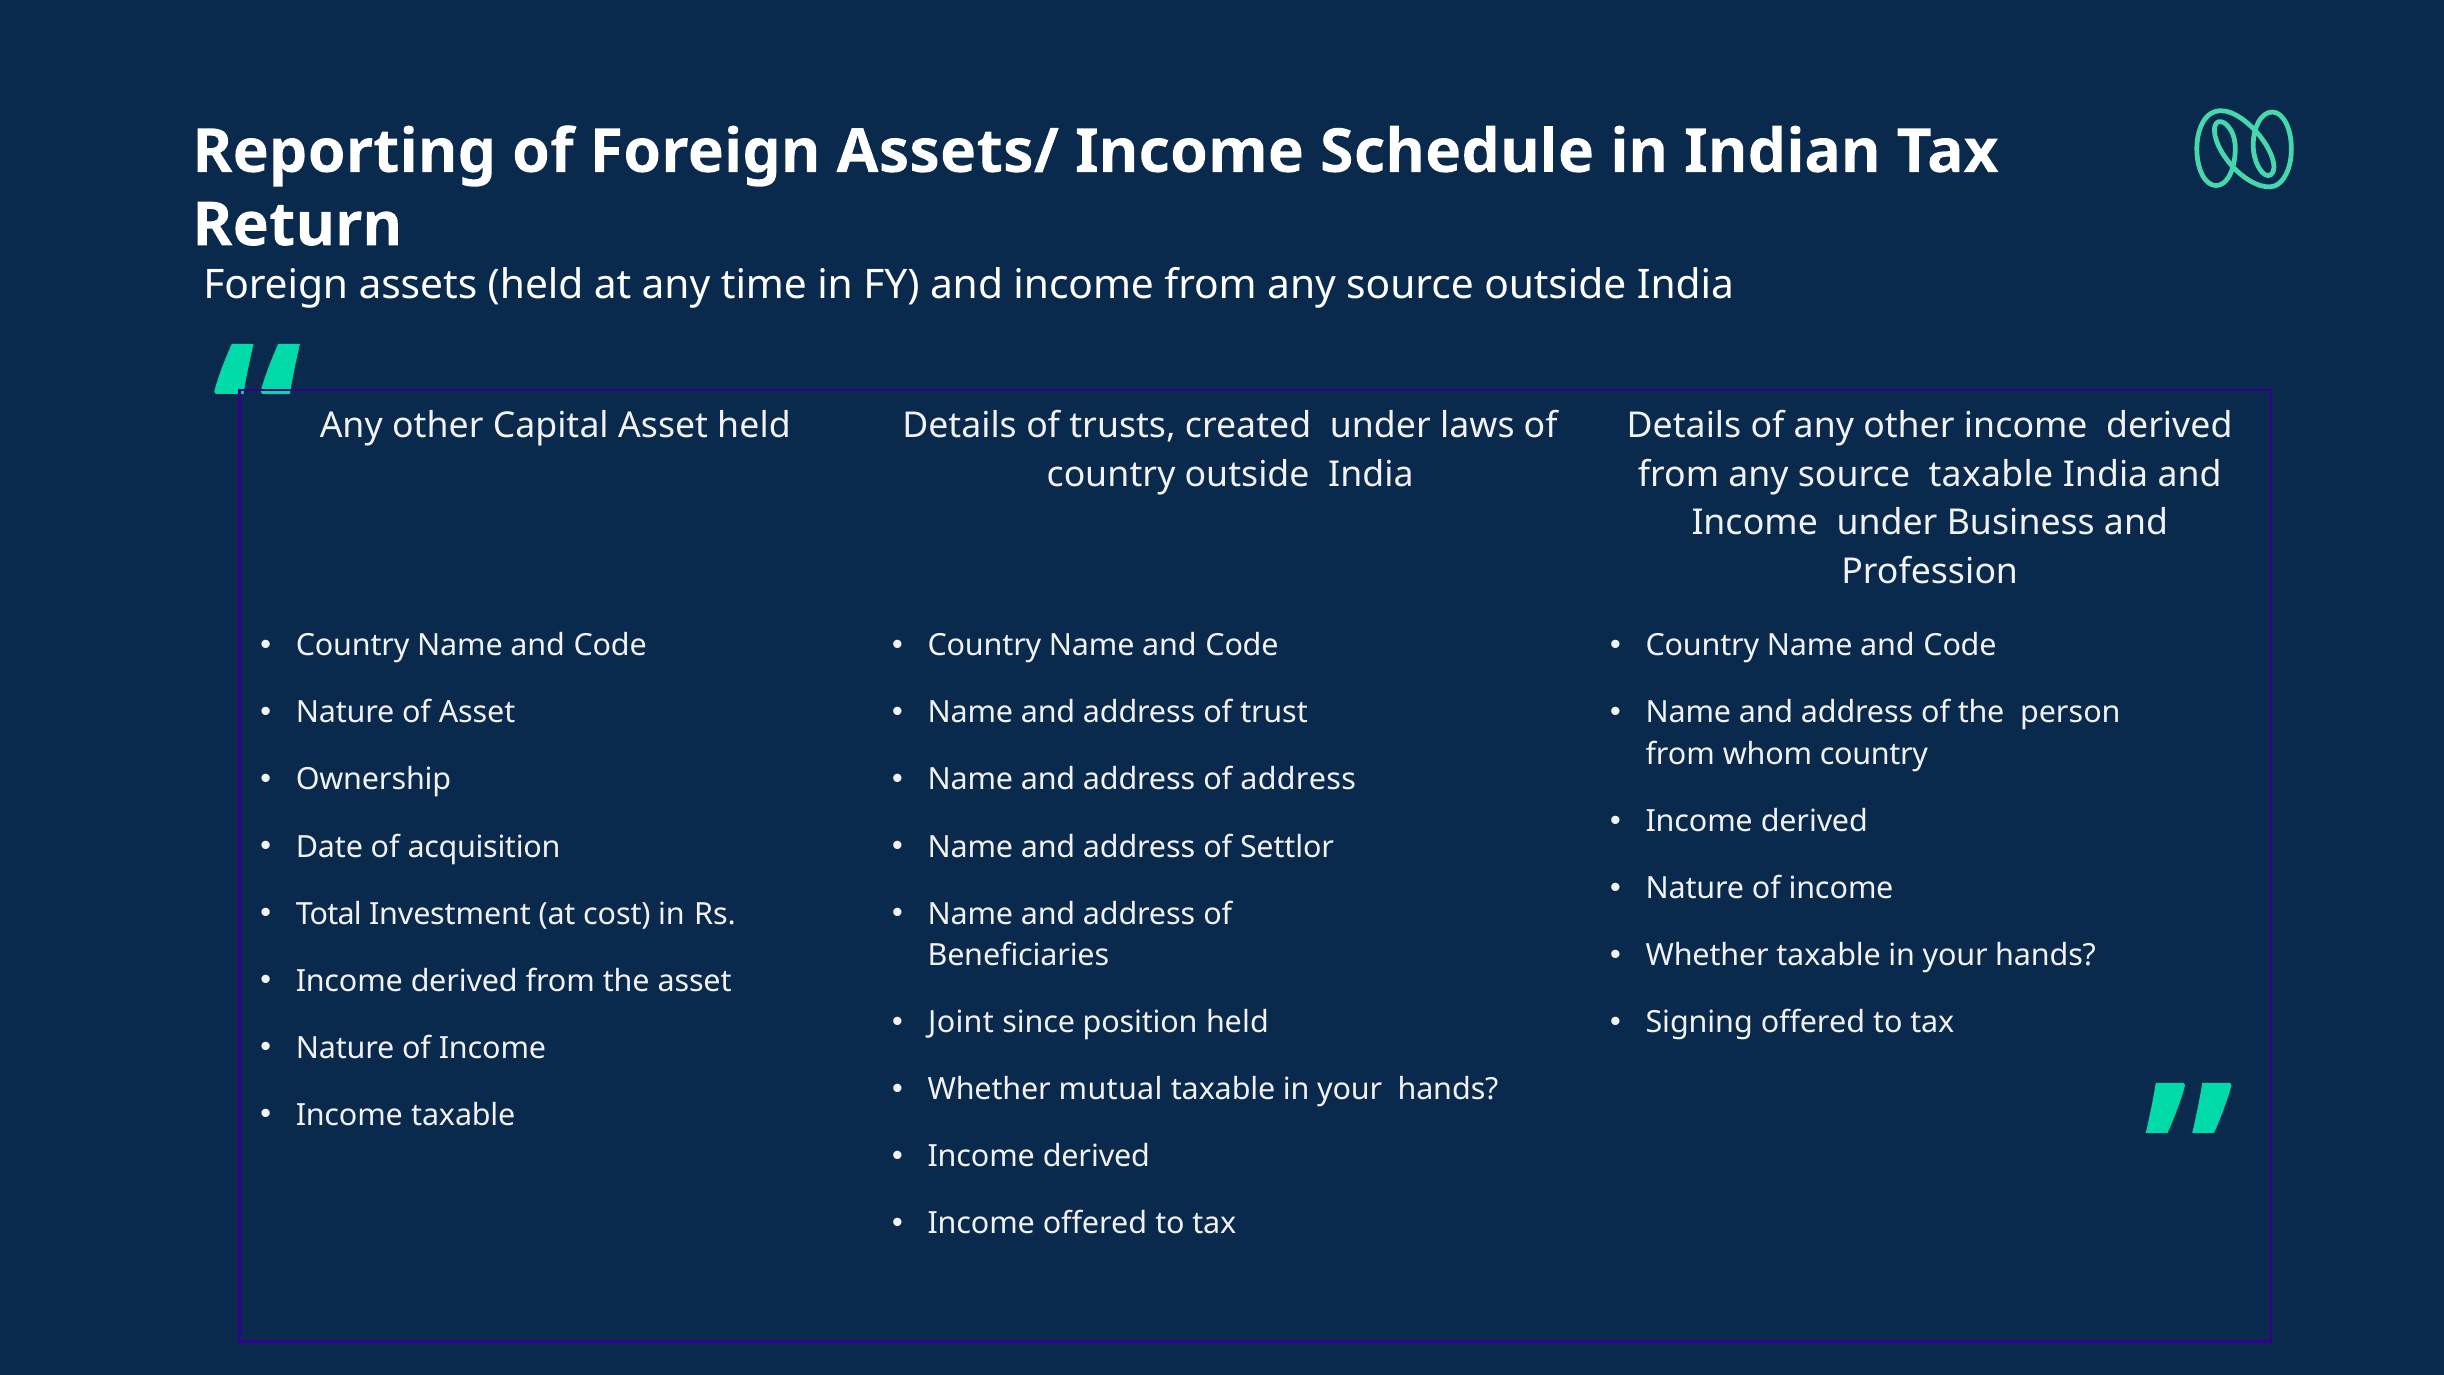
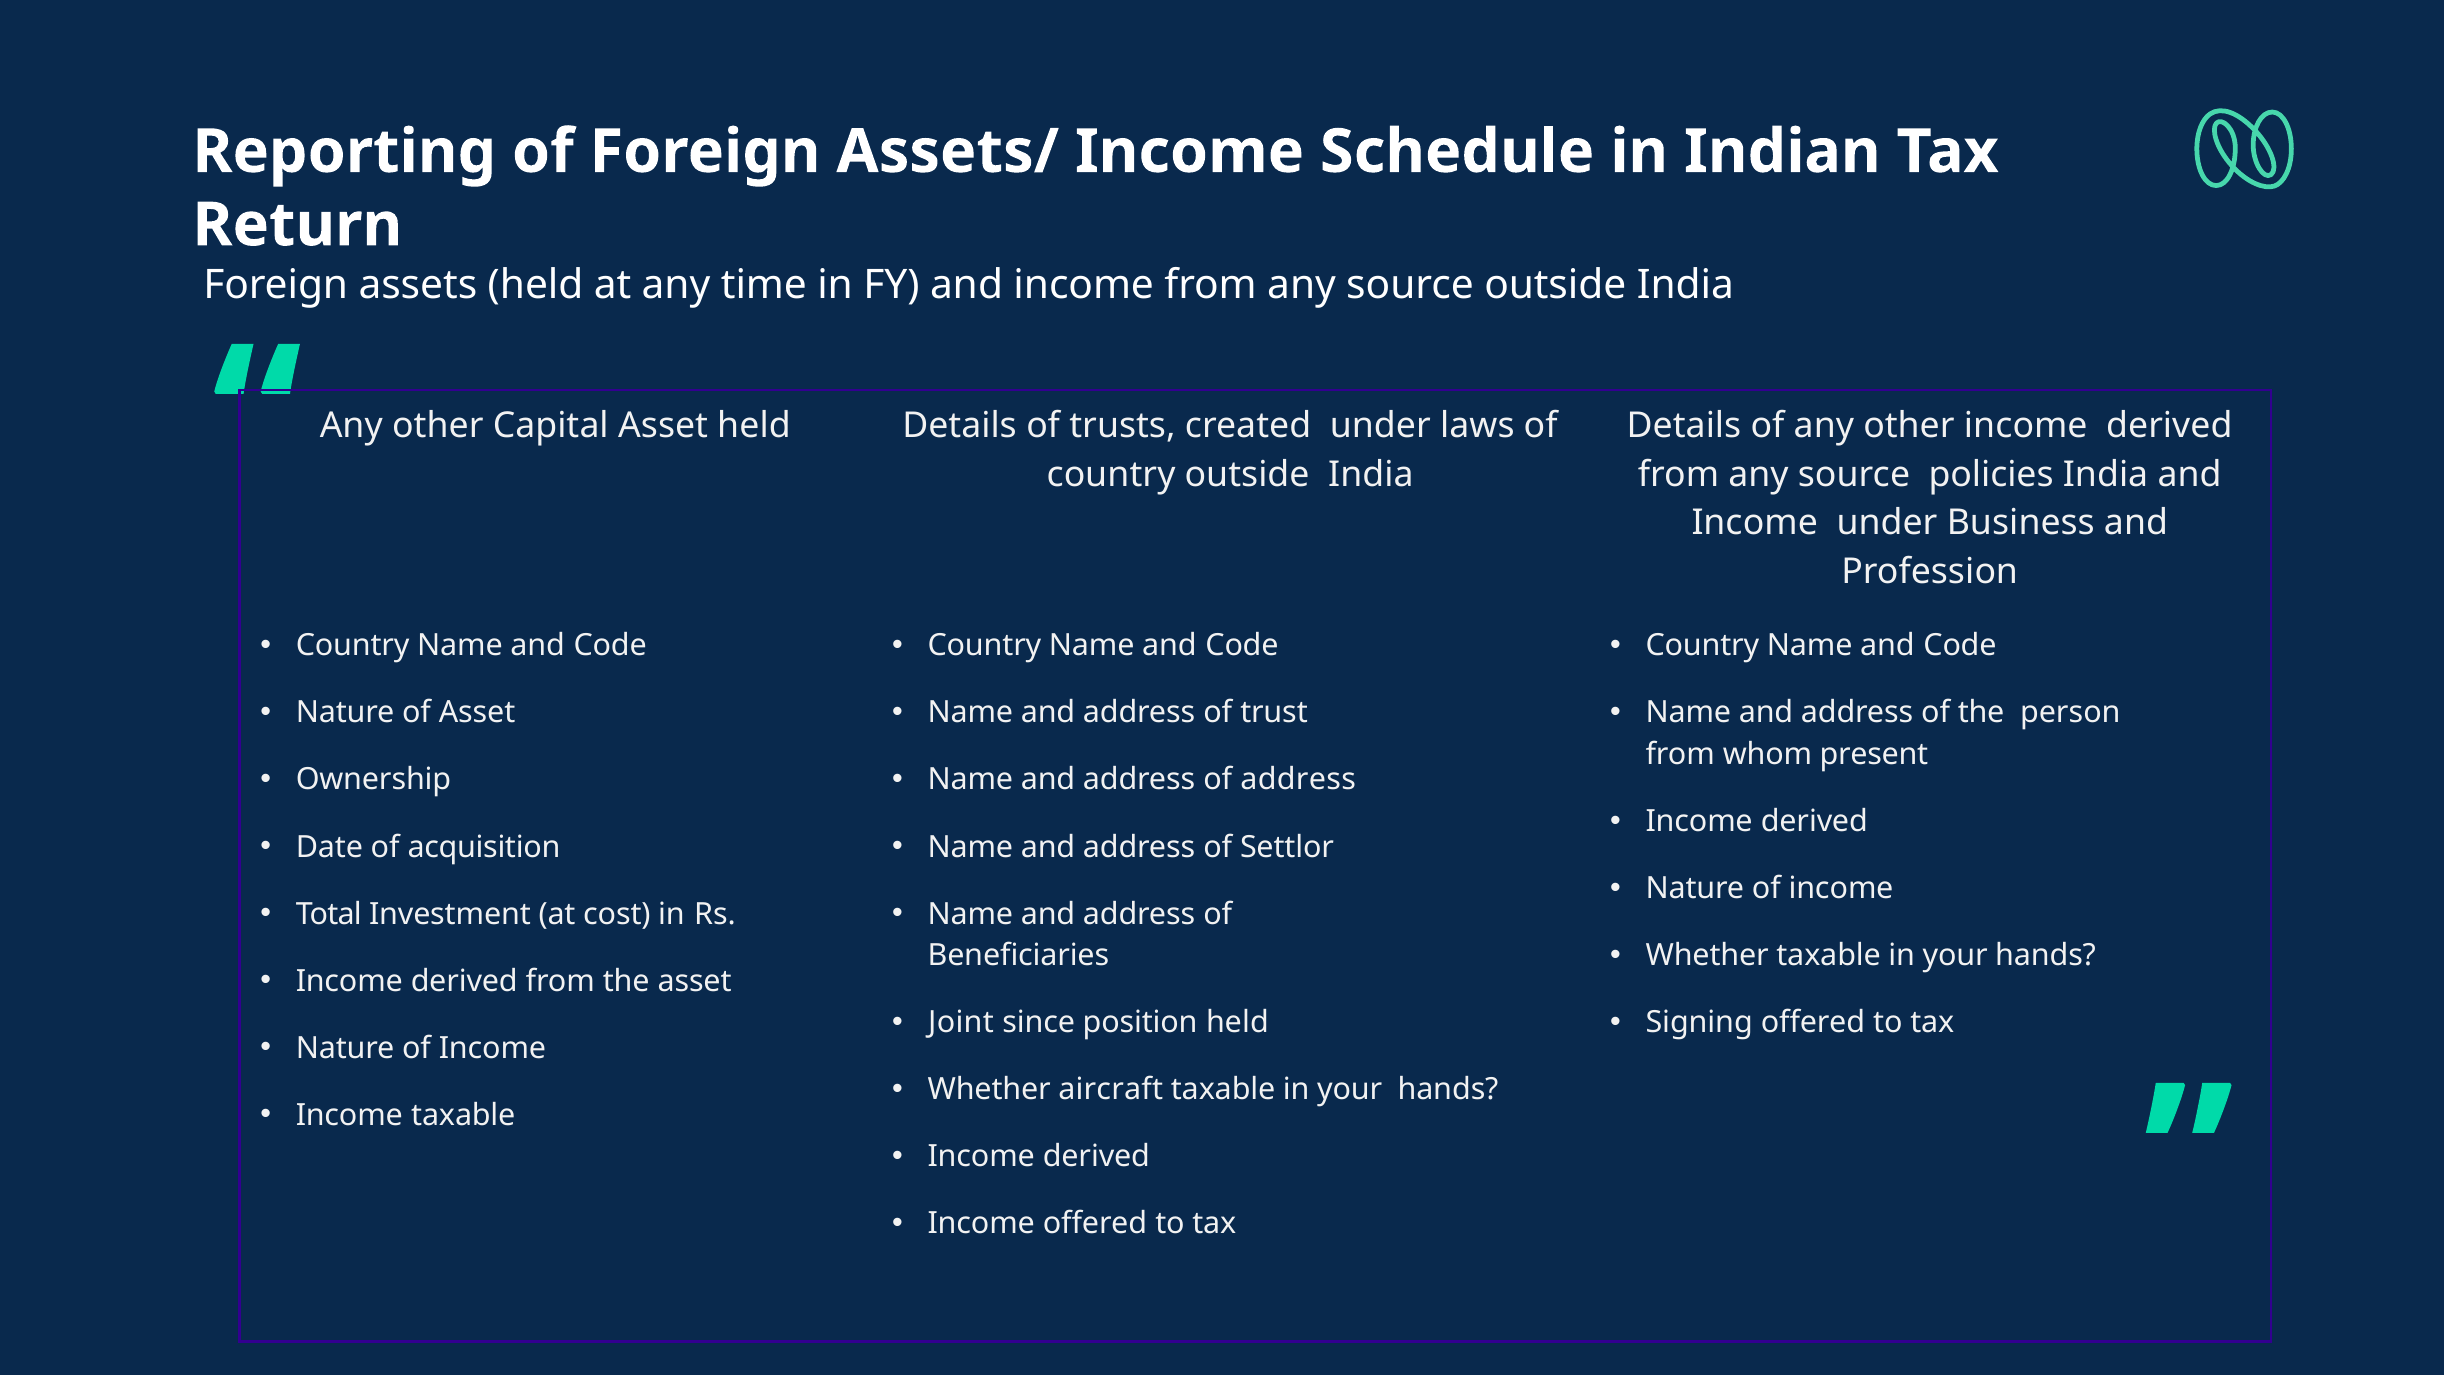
source taxable: taxable -> policies (1991, 474)
whom country: country -> present (1874, 754)
mutual: mutual -> aircraft (1111, 1090)
